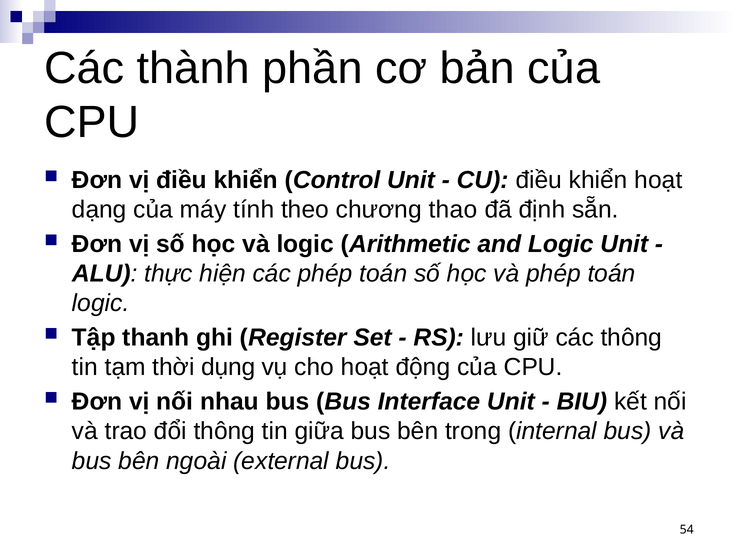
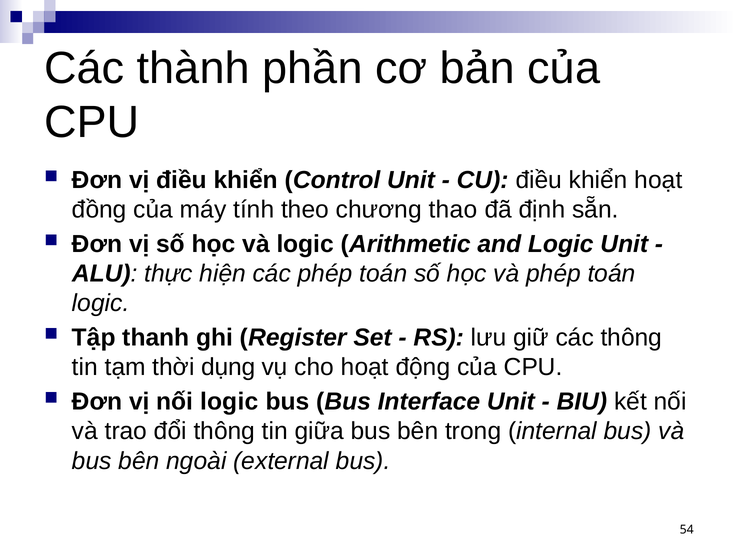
dạng: dạng -> đồng (99, 210)
nối nhau: nhau -> logic (229, 401)
